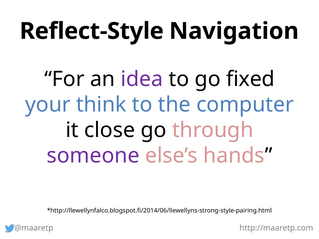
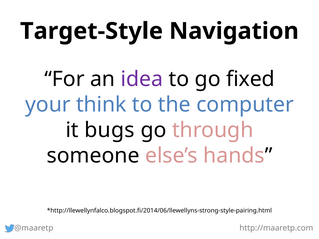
Reflect-Style: Reflect-Style -> Target-Style (92, 31)
close: close -> bugs (110, 130)
someone colour: purple -> black (93, 156)
